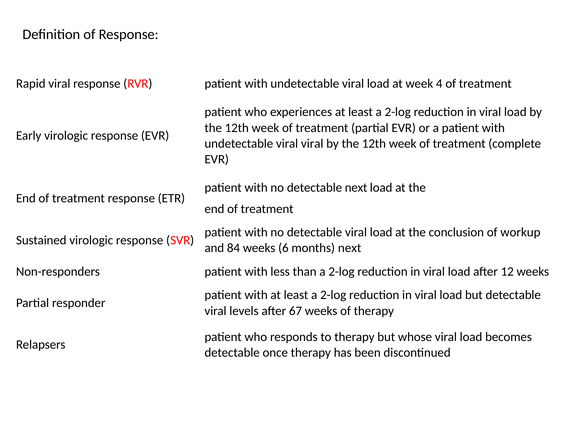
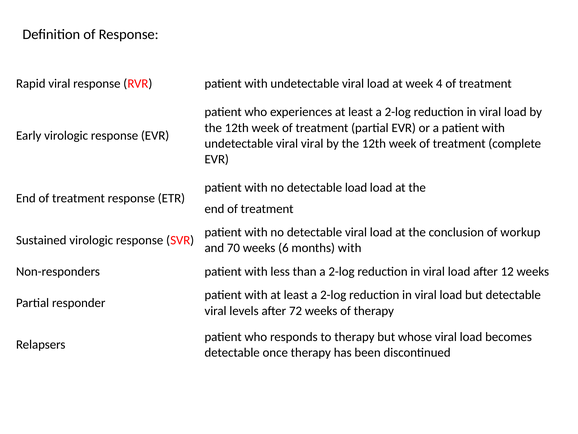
detectable next: next -> load (356, 188)
84: 84 -> 70 (233, 248)
months next: next -> with (350, 248)
67: 67 -> 72 (296, 310)
